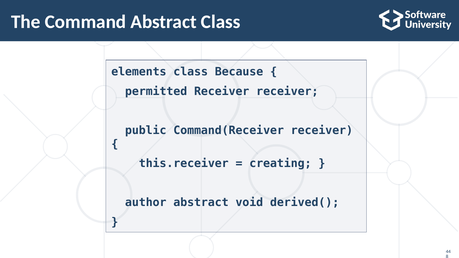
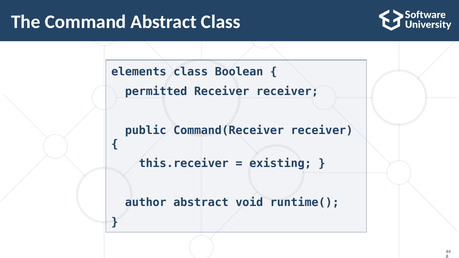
Because: Because -> Boolean (239, 72)
creating: creating -> existing (280, 164)
derived(: derived( -> runtime( (305, 203)
